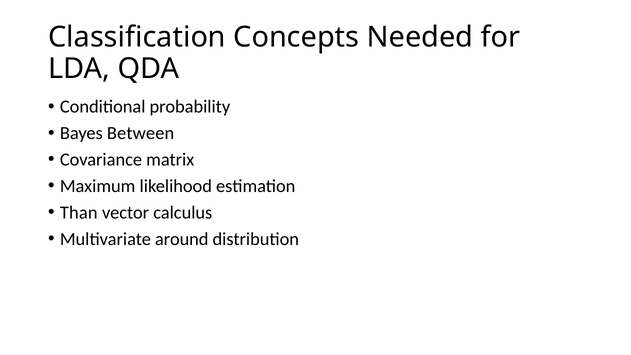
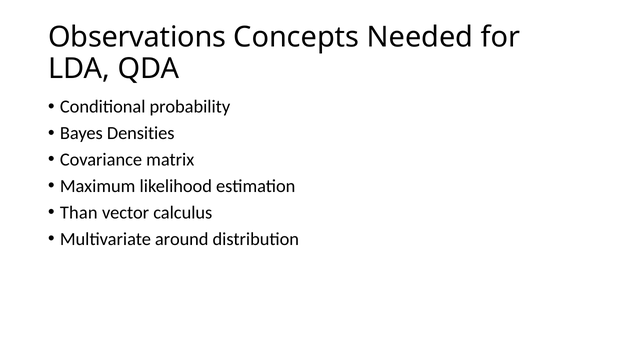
Classification: Classification -> Observations (137, 37)
Between: Between -> Densities (141, 133)
